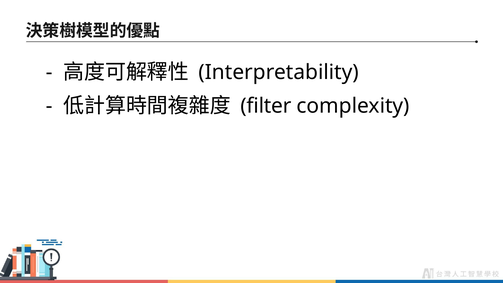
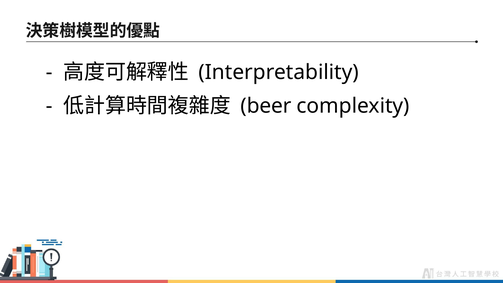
filter: filter -> beer (266, 106)
